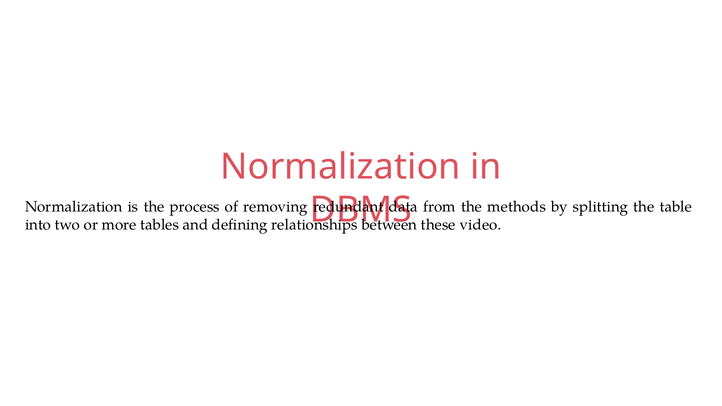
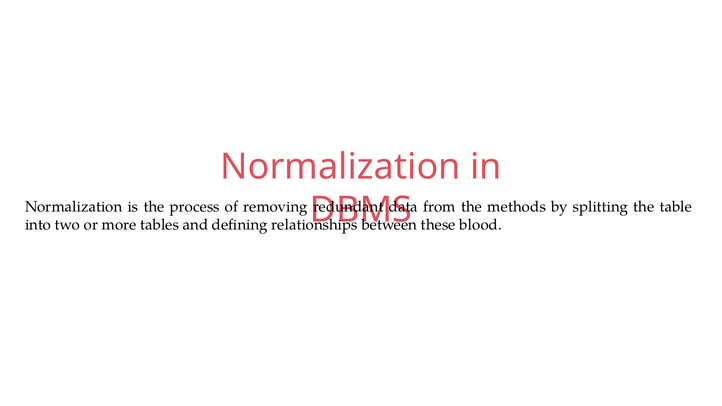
video: video -> blood (481, 225)
